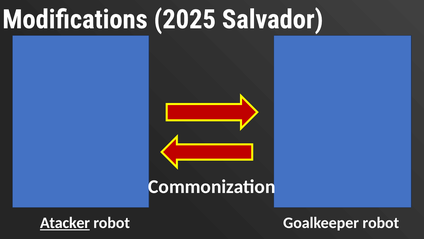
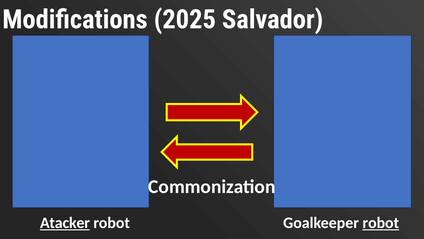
robot underline: none -> present (381, 222)
